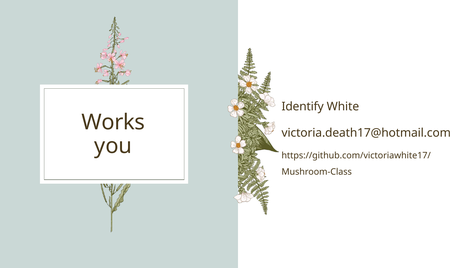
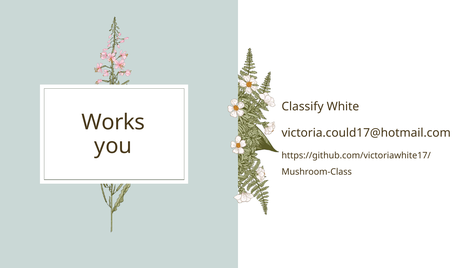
Identify: Identify -> Classify (303, 107)
victoria.death17@hotmail.com: victoria.death17@hotmail.com -> victoria.could17@hotmail.com (366, 133)
